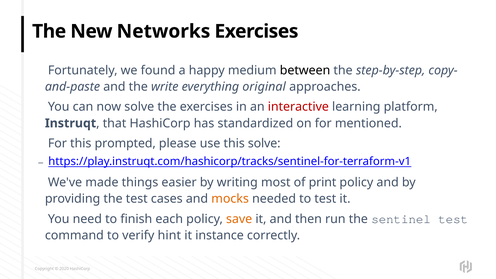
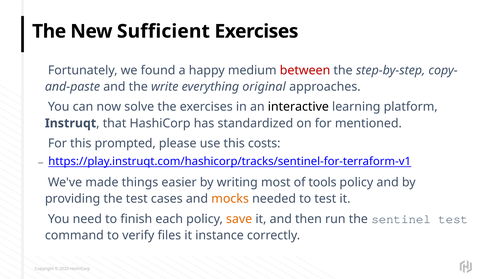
Networks: Networks -> Sufficient (163, 31)
between colour: black -> red (305, 70)
interactive colour: red -> black (298, 107)
this solve: solve -> costs (264, 144)
print: print -> tools (323, 182)
hint: hint -> files (169, 235)
